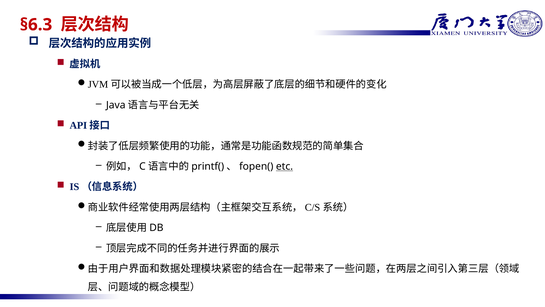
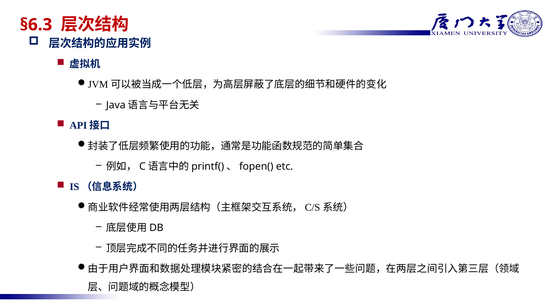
etc underline: present -> none (285, 166)
